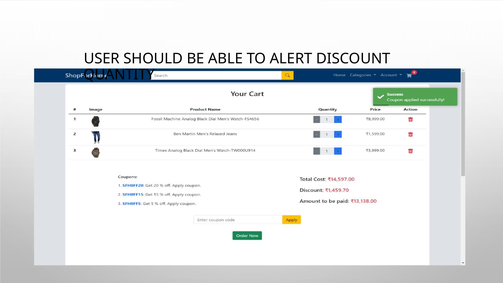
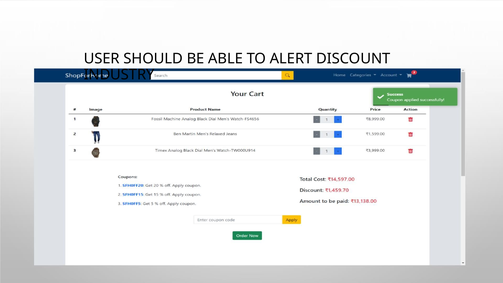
QUANTITY: QUANTITY -> INDUSTRY (119, 75)
